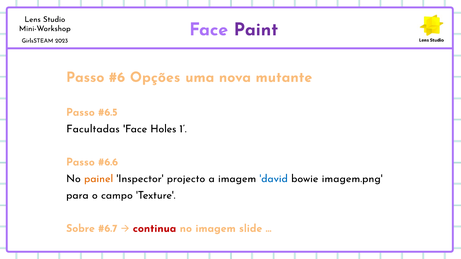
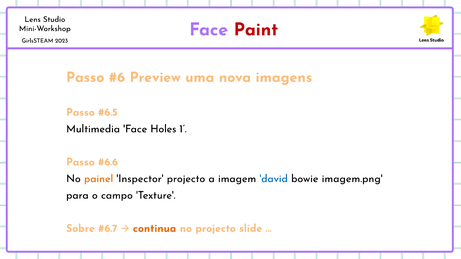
Paint colour: purple -> red (256, 30)
Opções: Opções -> Preview (155, 77)
mutante: mutante -> imagens (284, 77)
Facultadas: Facultadas -> Multimedia (93, 129)
continua colour: red -> orange (155, 229)
no imagem: imagem -> projecto (216, 229)
